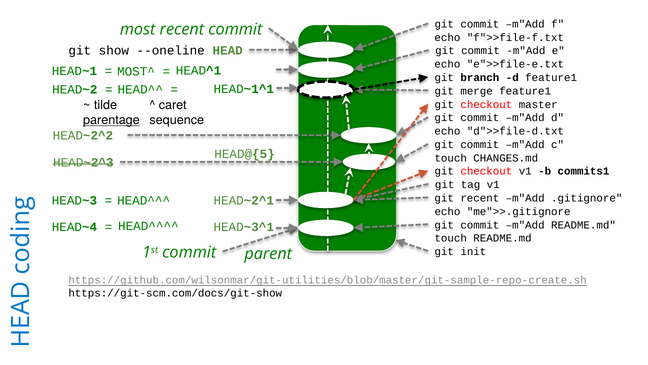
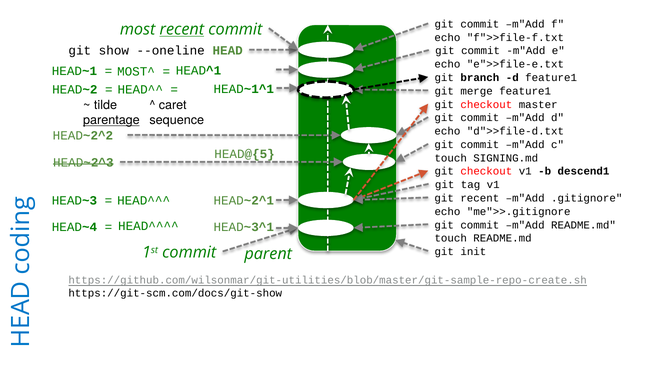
recent underline: none -> present (182, 29)
CHANGES.md: CHANGES.md -> SIGNING.md (506, 158)
commits1: commits1 -> descend1 (584, 171)
